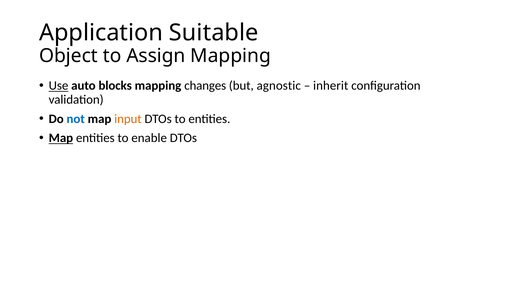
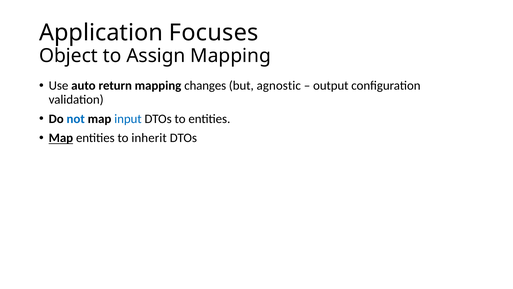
Suitable: Suitable -> Focuses (214, 33)
Use underline: present -> none (59, 86)
blocks: blocks -> return (115, 86)
inherit: inherit -> output (331, 86)
input colour: orange -> blue (128, 119)
enable: enable -> inherit (149, 138)
